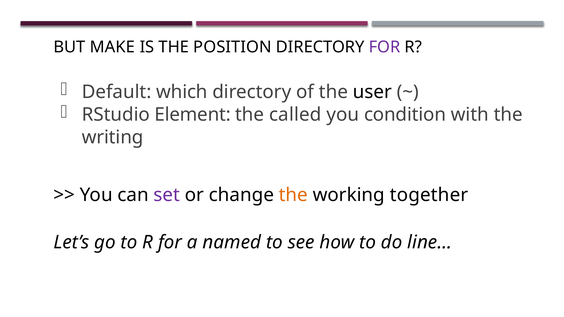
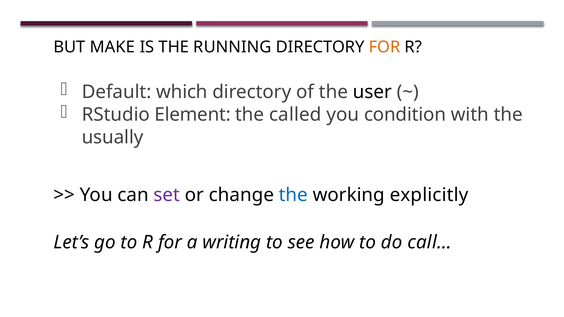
POSITION: POSITION -> RUNNING (232, 47)
FOR colour: purple -> orange (384, 47)
writing: writing -> usually (113, 137)
the colour: orange -> blue (293, 195)
together: together -> explicitly (429, 195)
named: named -> writing (232, 243)
line…: line… -> call… (429, 243)
